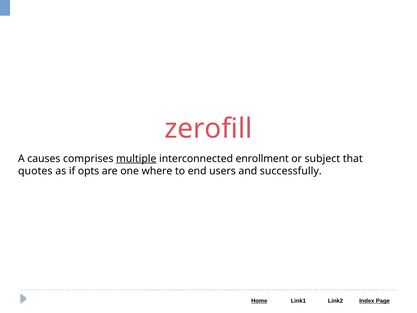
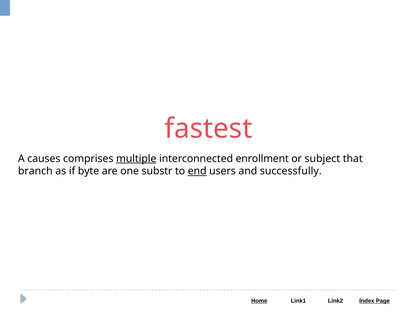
zerofill: zerofill -> fastest (208, 128)
quotes: quotes -> branch (35, 171)
opts: opts -> byte (89, 171)
where: where -> substr (157, 171)
end underline: none -> present (197, 171)
